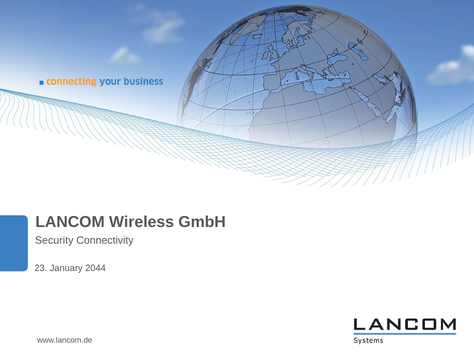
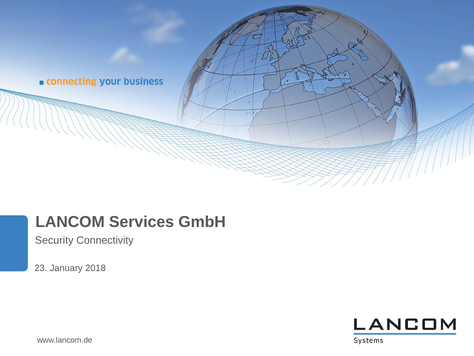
Wireless: Wireless -> Services (142, 222)
2044: 2044 -> 2018 (95, 268)
